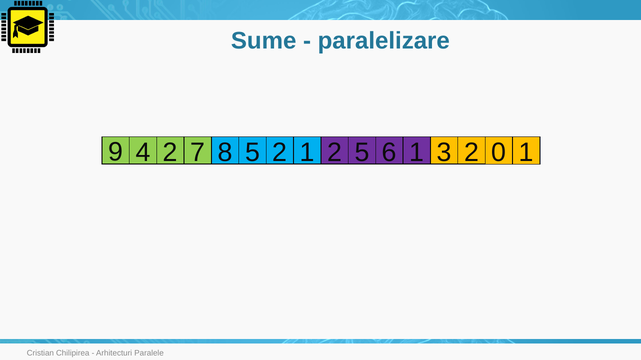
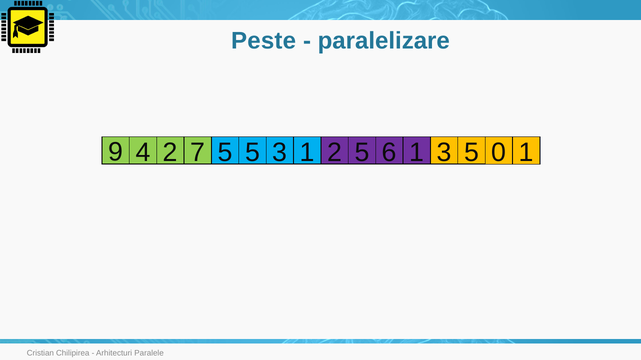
Sume: Sume -> Peste (264, 41)
7 8: 8 -> 5 (225, 152)
5 2: 2 -> 3 (280, 152)
3 2: 2 -> 5 (472, 153)
